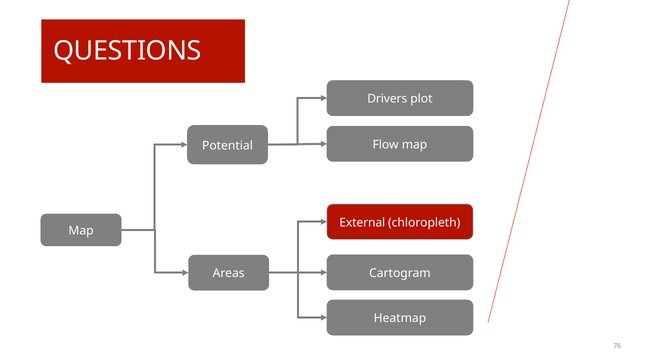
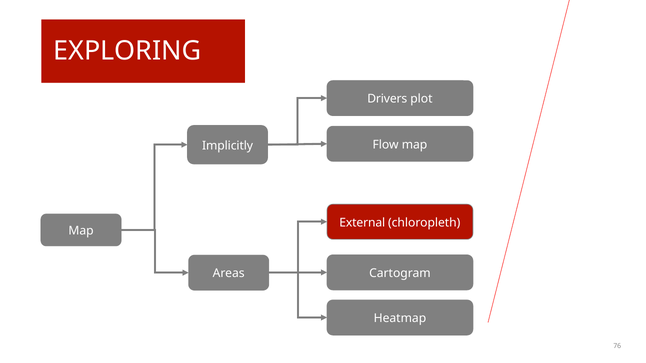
QUESTIONS: QUESTIONS -> EXPLORING (127, 51)
Potential: Potential -> Implicitly (228, 146)
